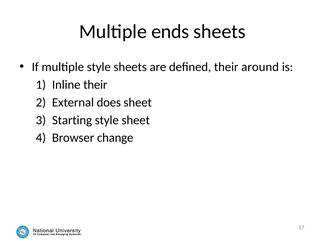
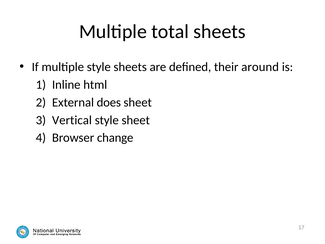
ends: ends -> total (170, 31)
Inline their: their -> html (95, 85)
Starting: Starting -> Vertical (72, 120)
